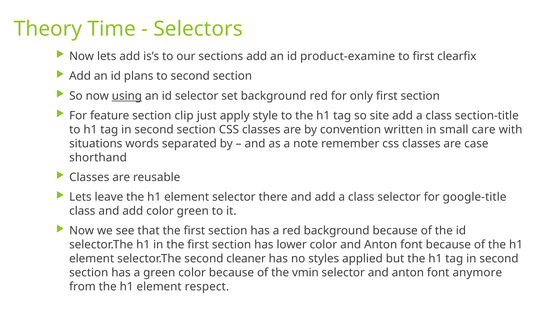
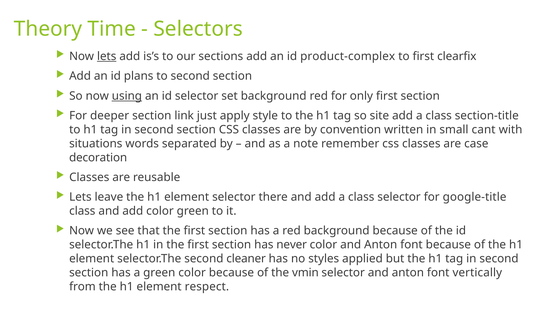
lets underline: none -> present (107, 56)
product-examine: product-examine -> product-complex (348, 56)
feature: feature -> deeper (110, 116)
clip: clip -> link (184, 116)
care: care -> cant (484, 130)
shorthand: shorthand -> decoration (98, 157)
lower: lower -> never (292, 245)
anymore: anymore -> vertically (477, 273)
